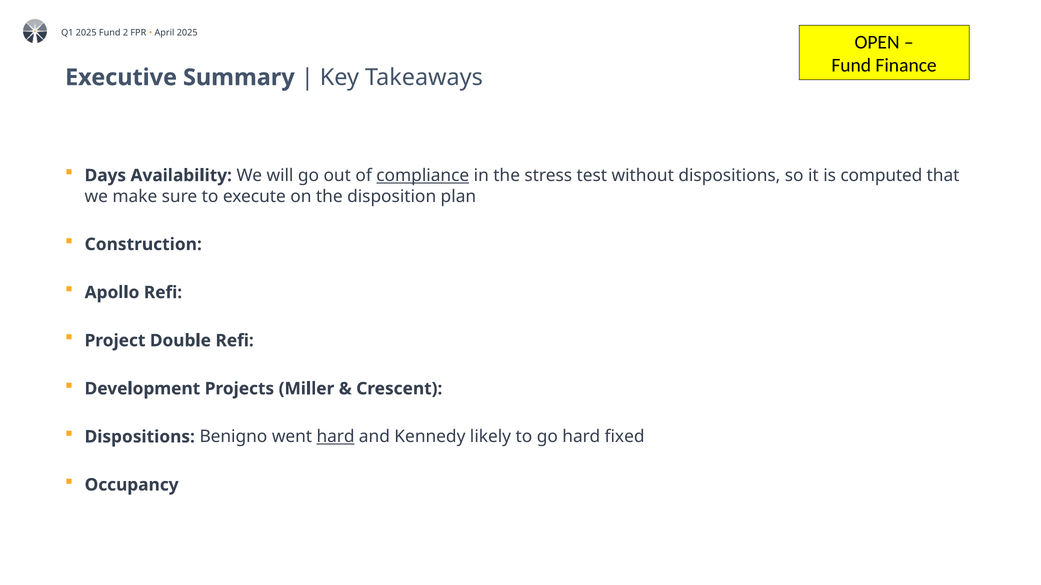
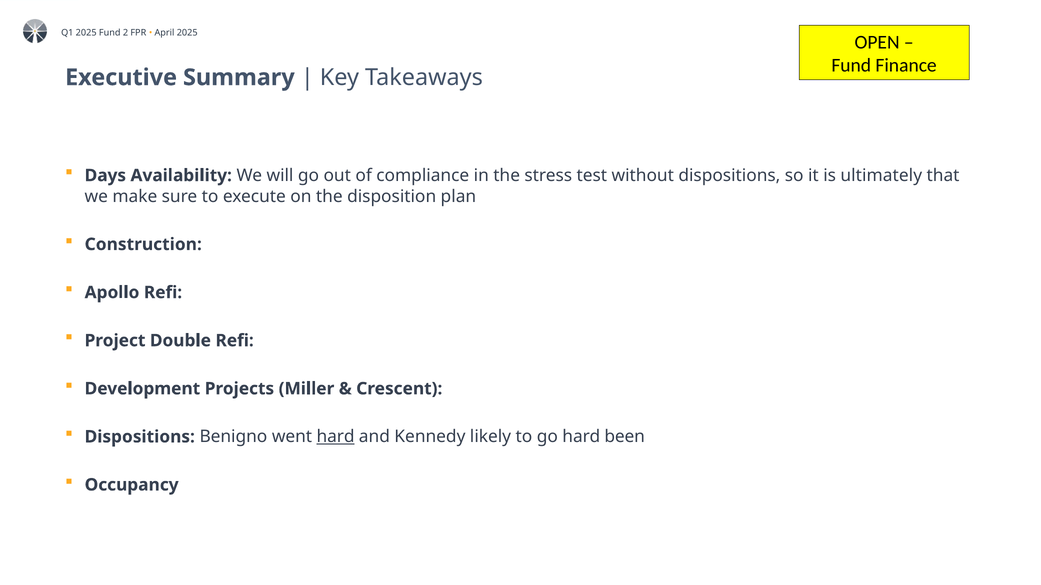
compliance underline: present -> none (423, 176)
computed: computed -> ultimately (881, 176)
fixed: fixed -> been (625, 437)
